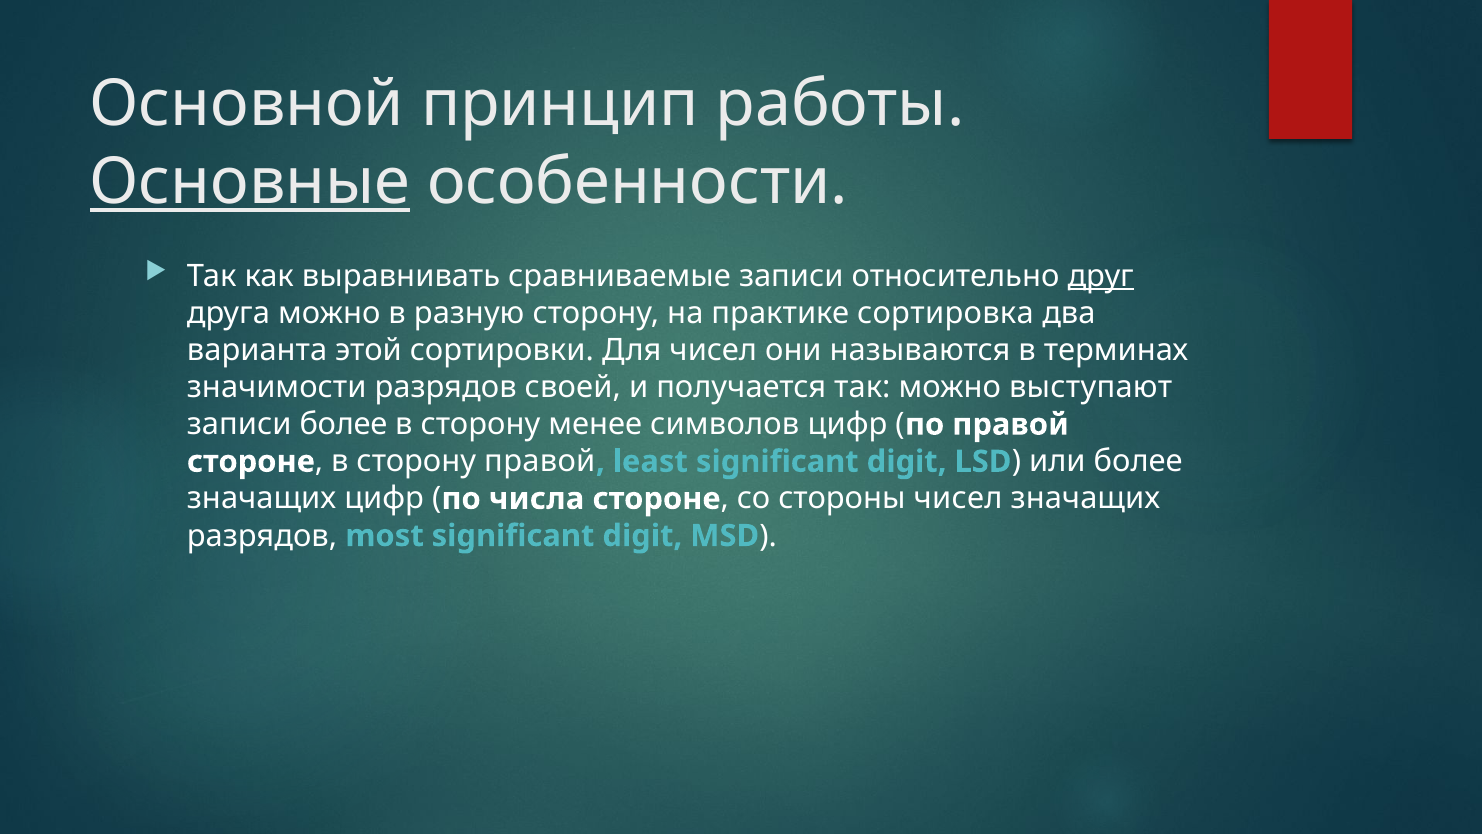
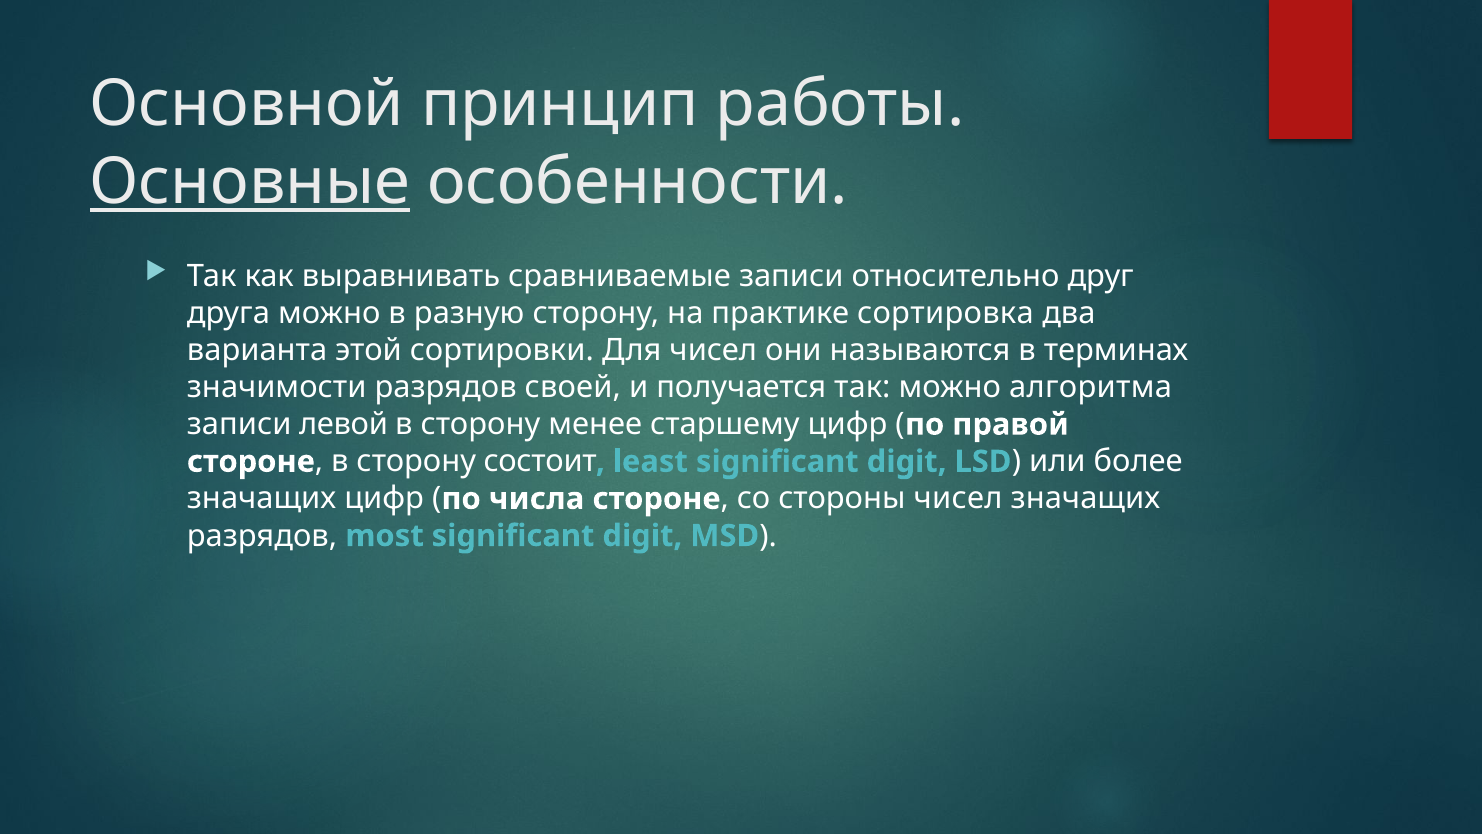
друг underline: present -> none (1101, 276)
выступают: выступают -> алгоритма (1091, 387)
записи более: более -> левой (343, 424)
символов: символов -> старшему (725, 424)
сторону правой: правой -> состоит (540, 461)
